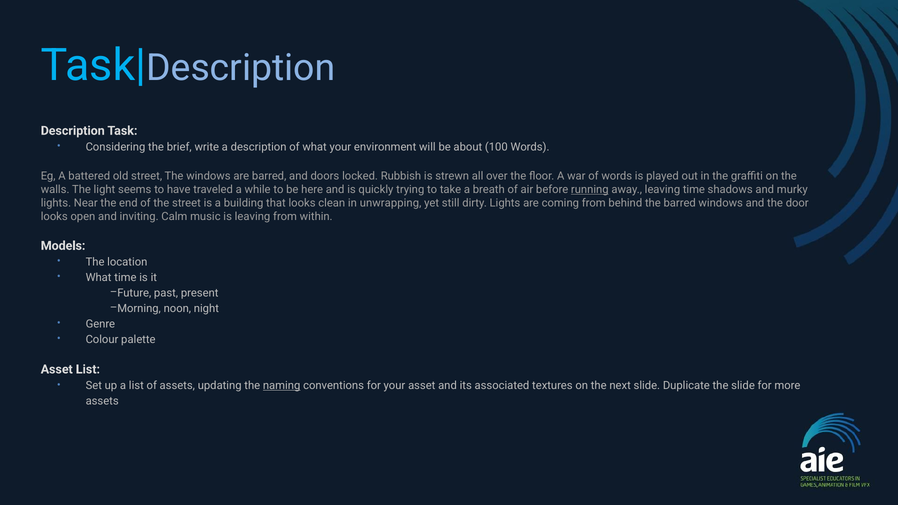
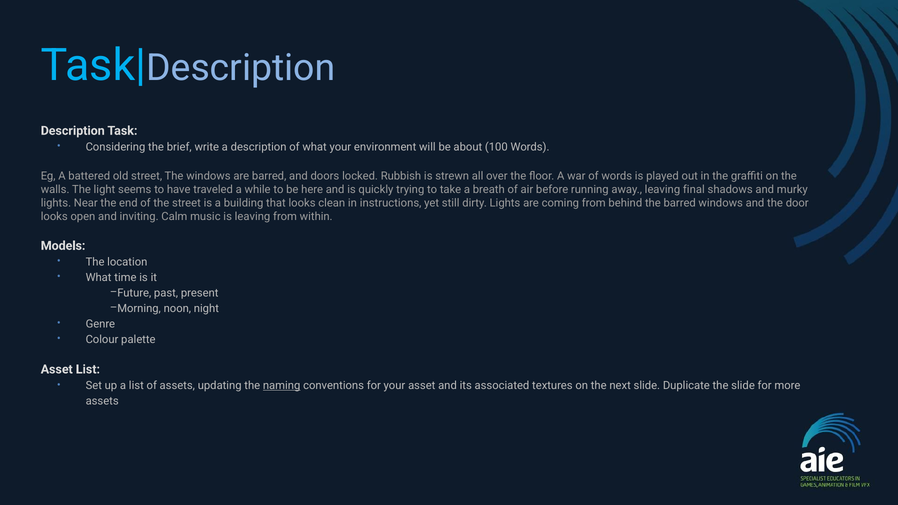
running underline: present -> none (590, 189)
leaving time: time -> final (694, 189)
unwrapping: unwrapping -> instructions (391, 203)
